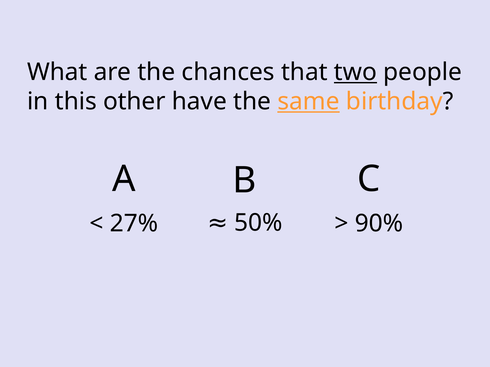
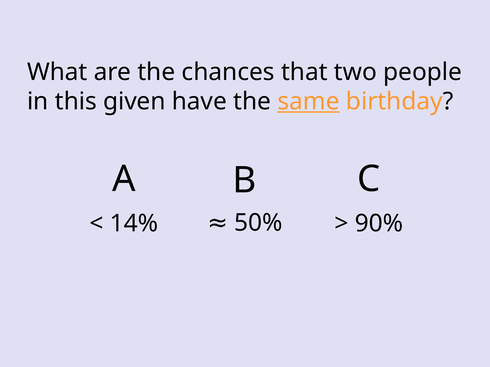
two underline: present -> none (355, 72)
other: other -> given (134, 102)
27%: 27% -> 14% (134, 224)
